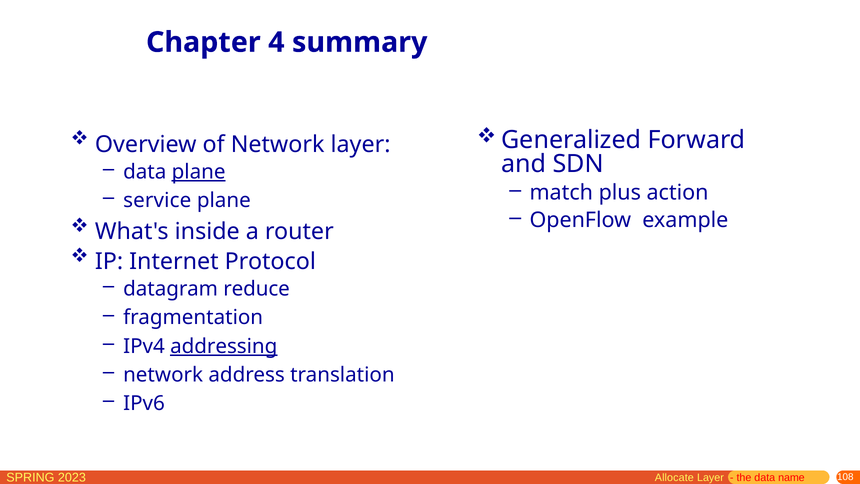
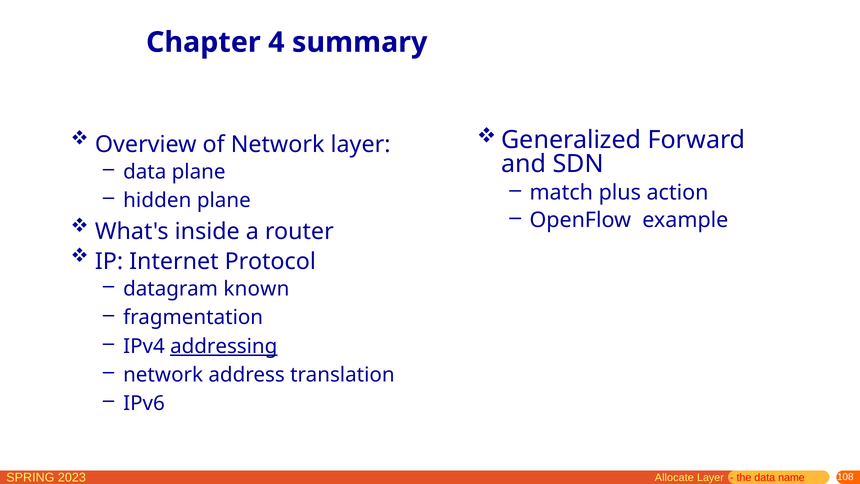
plane underline: present -> none (199, 172)
service: service -> hidden (157, 200)
reduce: reduce -> known (256, 289)
